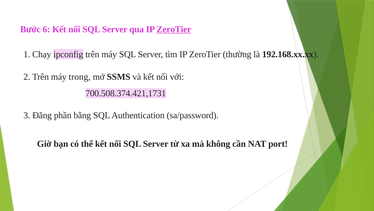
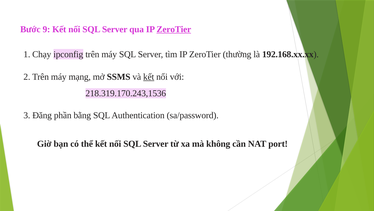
6: 6 -> 9 (46, 29)
trong: trong -> mạng (80, 77)
kết underline: none -> present (149, 77)
700.508.374.421,1731: 700.508.374.421,1731 -> 218.319.170.243,1536 (126, 93)
